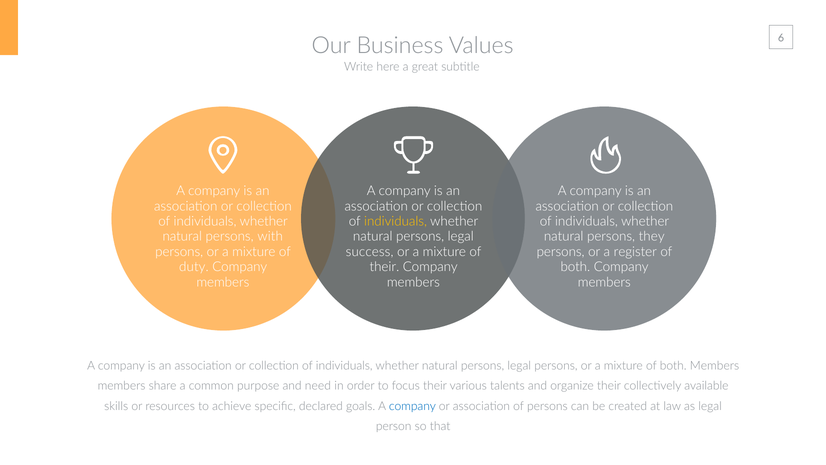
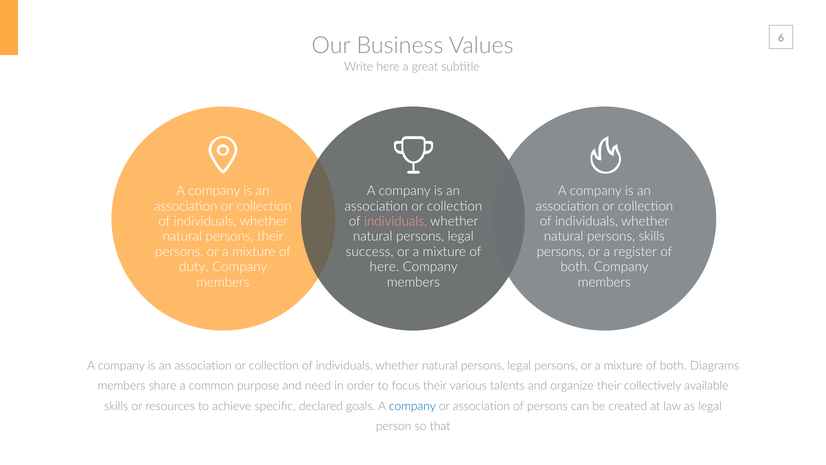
individuals colour: yellow -> pink (395, 221)
persons with: with -> their (270, 236)
persons they: they -> skills (652, 236)
their: their -> here (384, 267)
both Members: Members -> Diagrams (715, 365)
